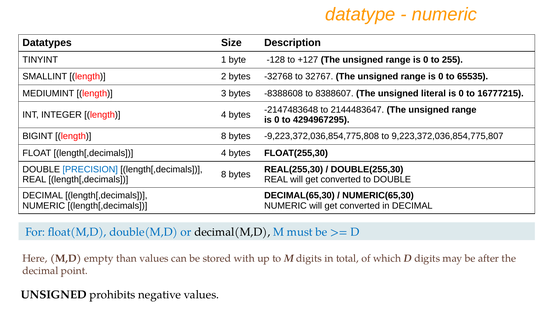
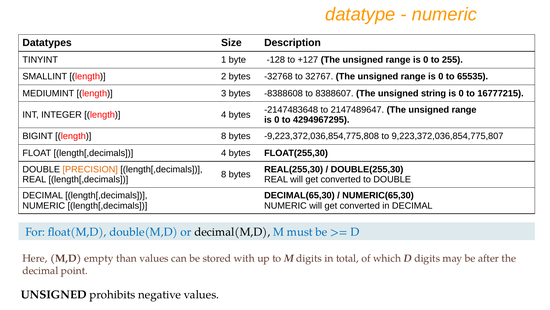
literal: literal -> string (434, 93)
2144483647: 2144483647 -> 2147489647 (357, 110)
PRECISION colour: blue -> orange (90, 169)
